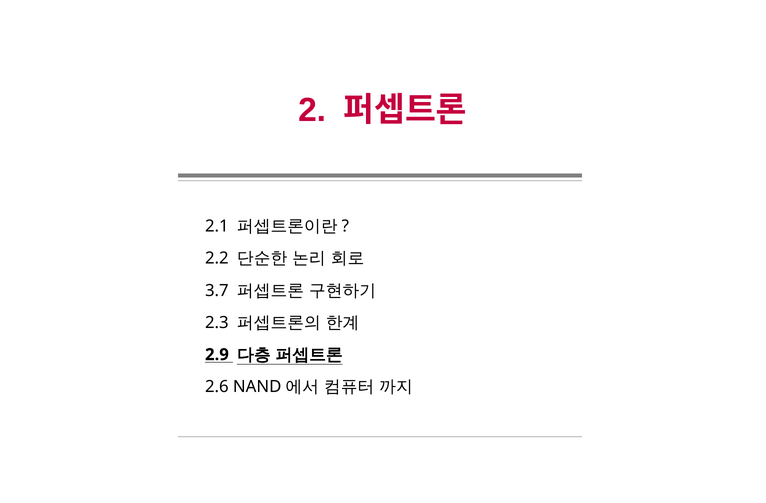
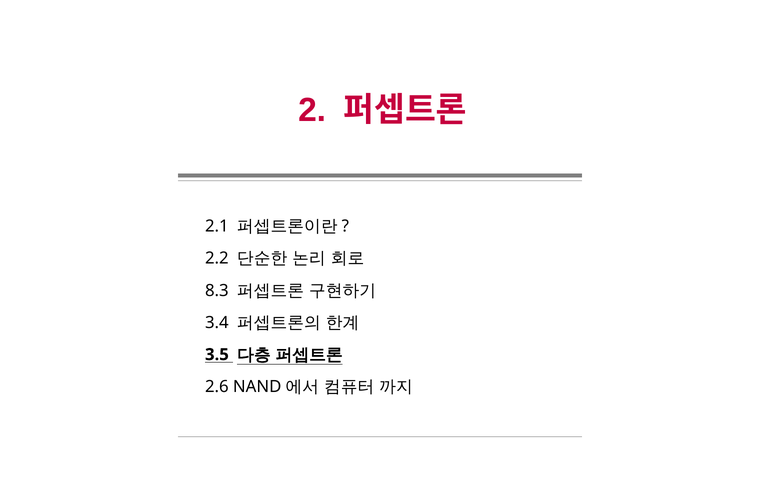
3.7: 3.7 -> 8.3 (217, 291)
2.3: 2.3 -> 3.4 (217, 323)
2.9: 2.9 -> 3.5 (217, 355)
